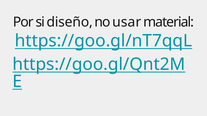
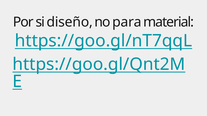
usar: usar -> para (127, 22)
